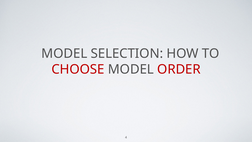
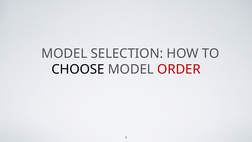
CHOOSE colour: red -> black (78, 69)
